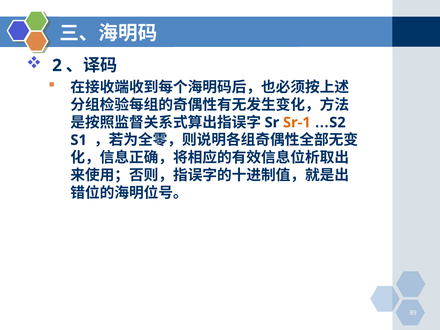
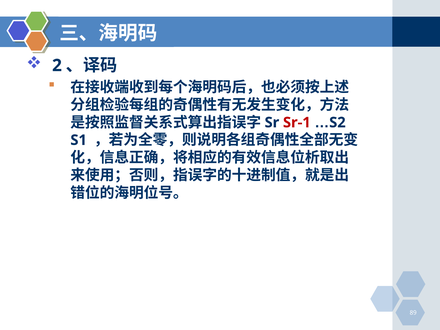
Sr-1 colour: orange -> red (297, 122)
